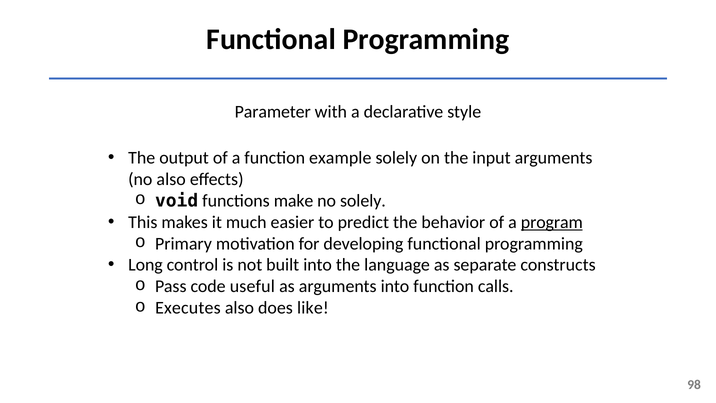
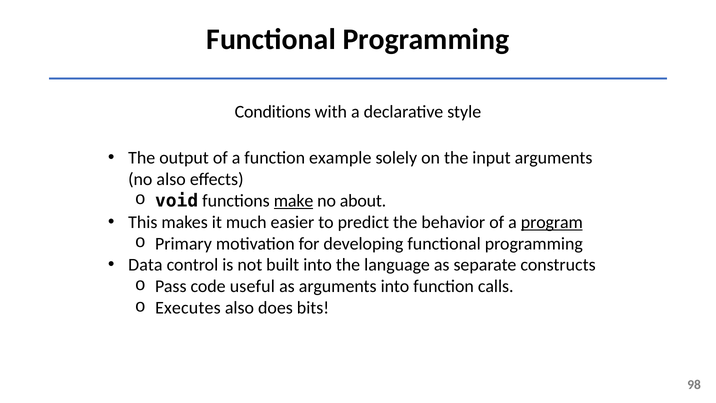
Parameter: Parameter -> Conditions (273, 112)
make underline: none -> present (294, 200)
no solely: solely -> about (363, 200)
Long: Long -> Data (145, 265)
like: like -> bits (313, 308)
